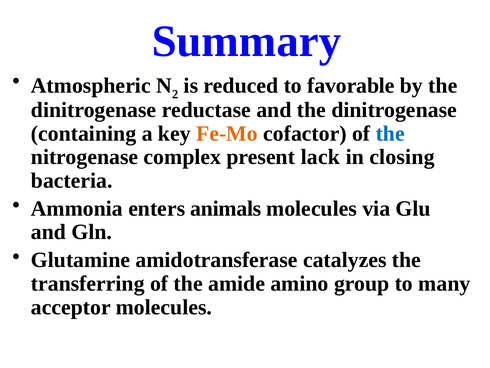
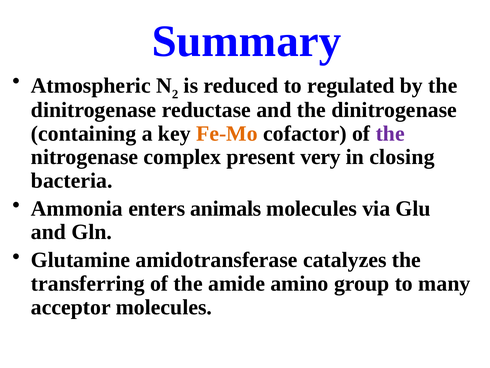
favorable: favorable -> regulated (351, 86)
the colour: blue -> purple (390, 133)
lack: lack -> very (321, 157)
